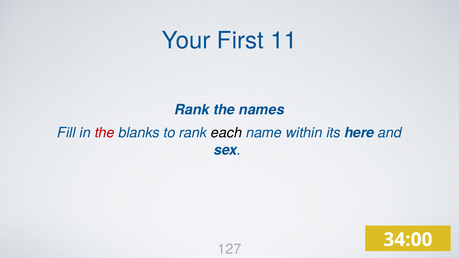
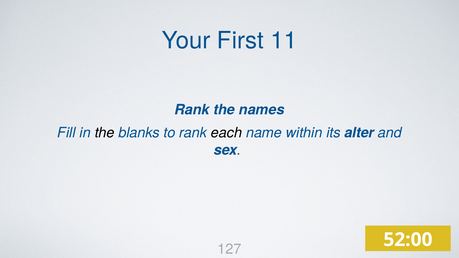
the colour: red -> black (105, 133)
here: here -> alter (359, 133)
34:00: 34:00 -> 52:00 (408, 240)
